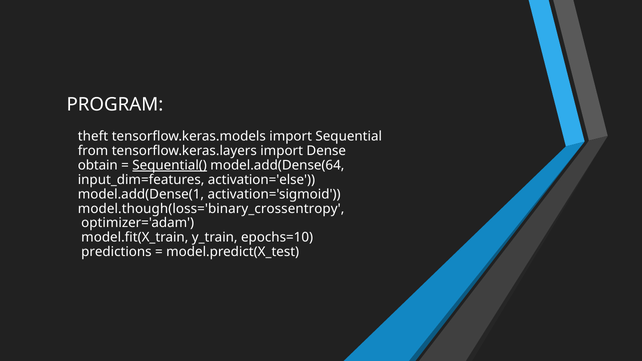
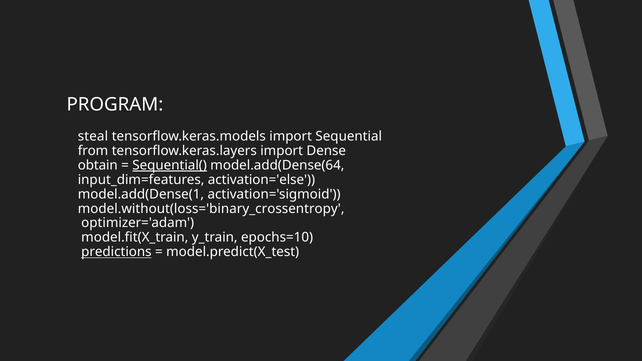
theft: theft -> steal (93, 136)
model.though(loss='binary_crossentropy: model.though(loss='binary_crossentropy -> model.without(loss='binary_crossentropy (211, 209)
predictions underline: none -> present (116, 252)
